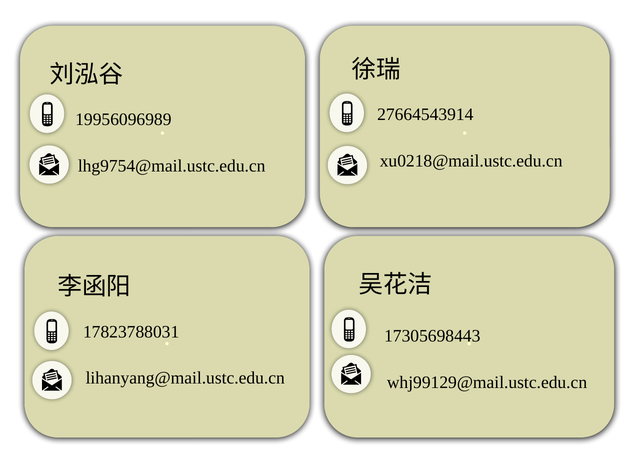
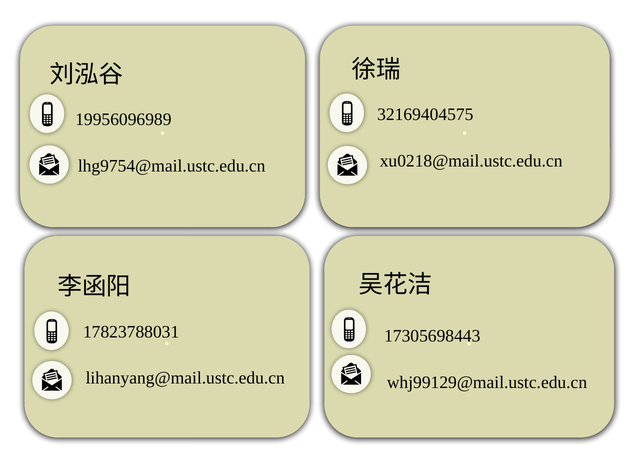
27664543914: 27664543914 -> 32169404575 (425, 115)
